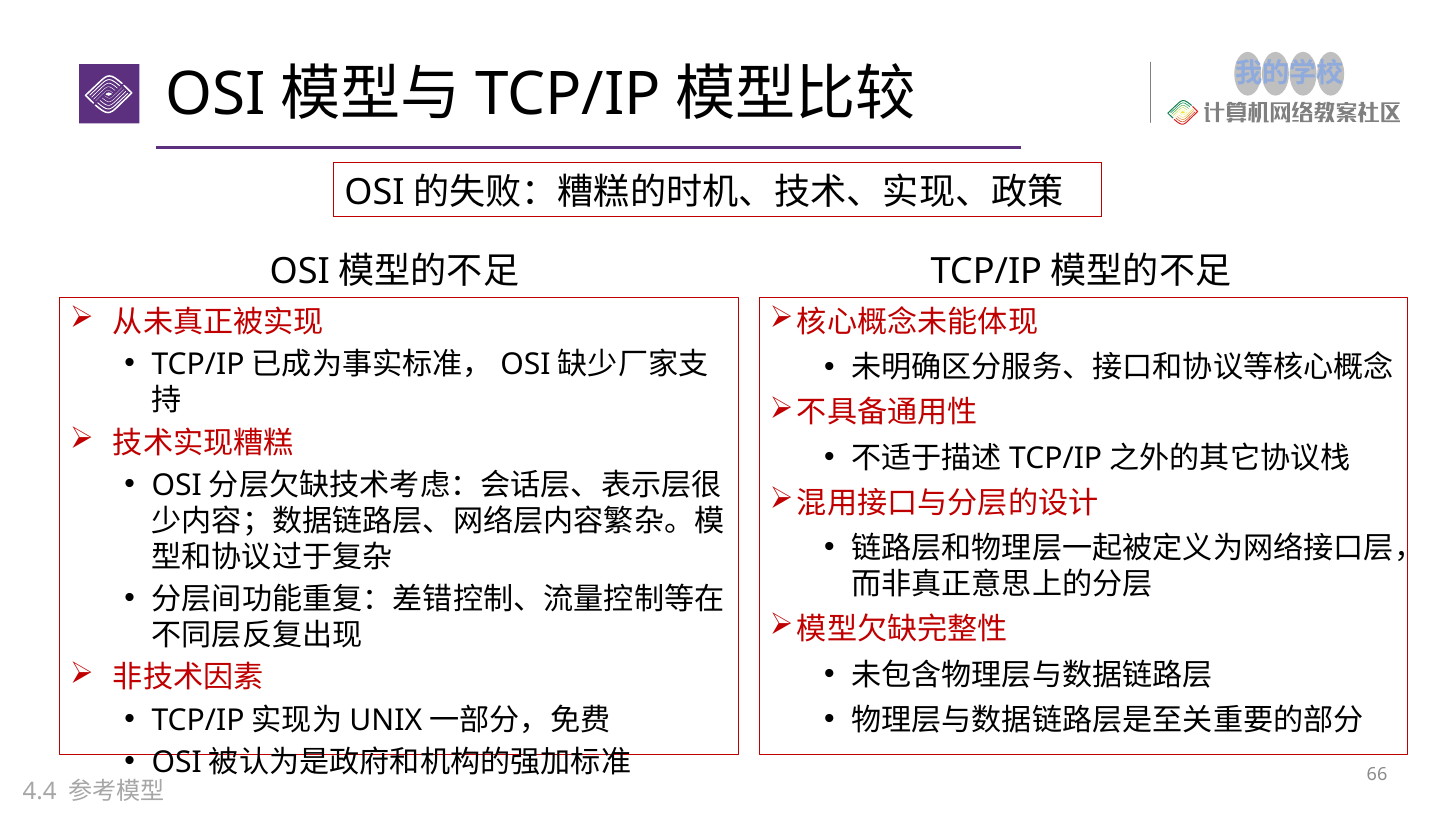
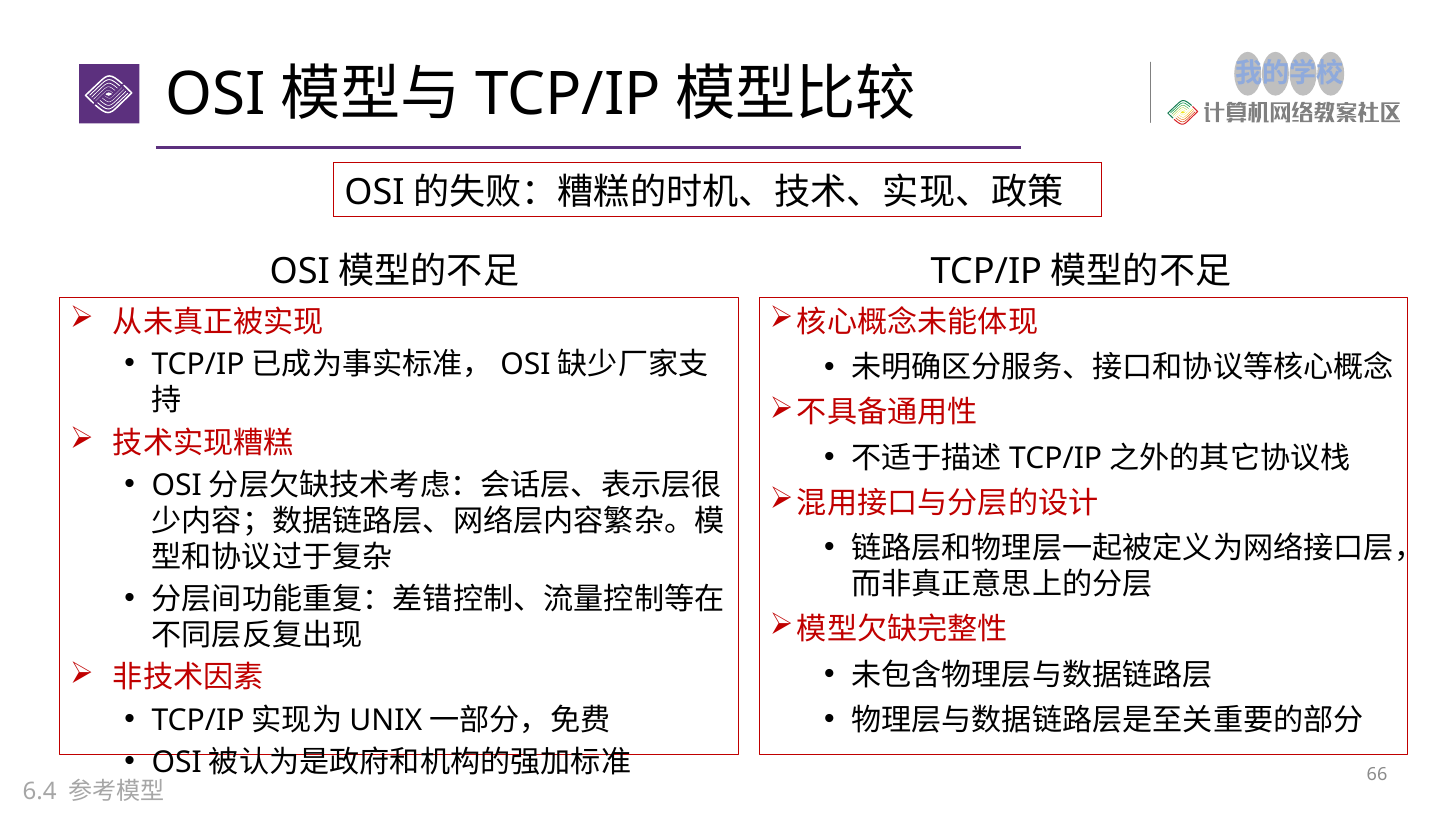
4.4: 4.4 -> 6.4 (40, 791)
